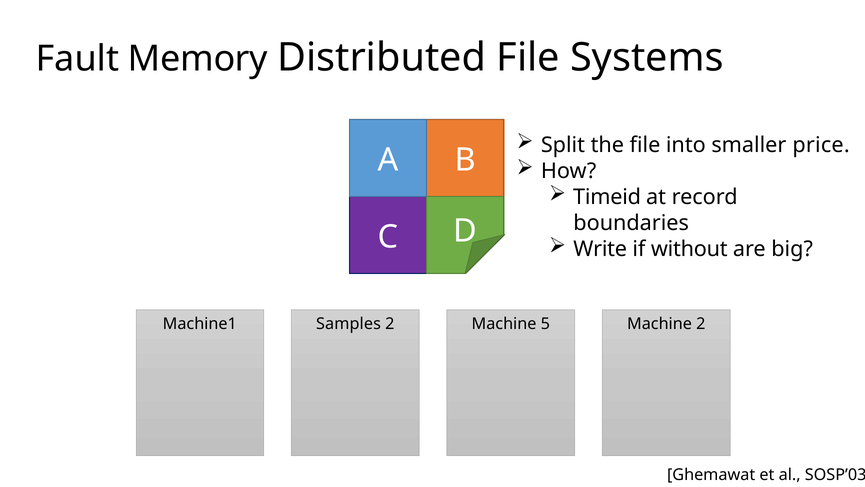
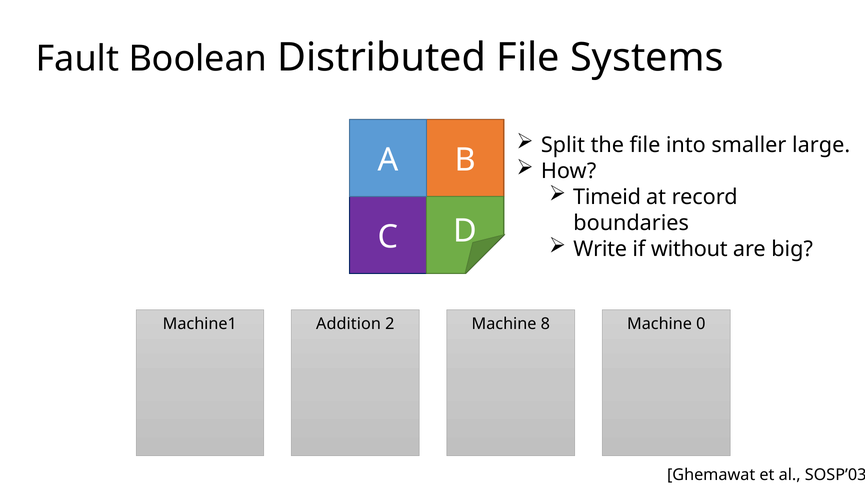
Memory: Memory -> Boolean (198, 59)
price: price -> large (821, 145)
Samples: Samples -> Addition (349, 323)
5: 5 -> 8 (545, 323)
Machine 2: 2 -> 0 (701, 323)
